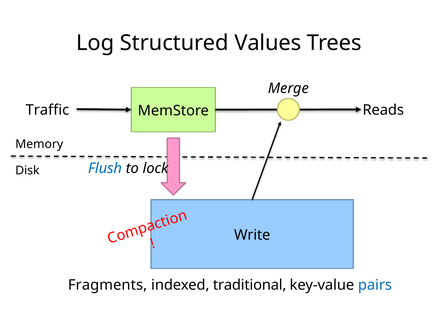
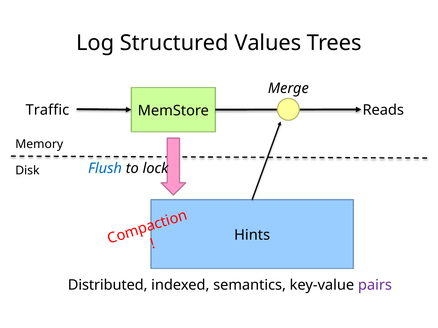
Write: Write -> Hints (252, 235)
Fragments: Fragments -> Distributed (108, 285)
traditional: traditional -> semantics (250, 285)
pairs colour: blue -> purple (375, 285)
